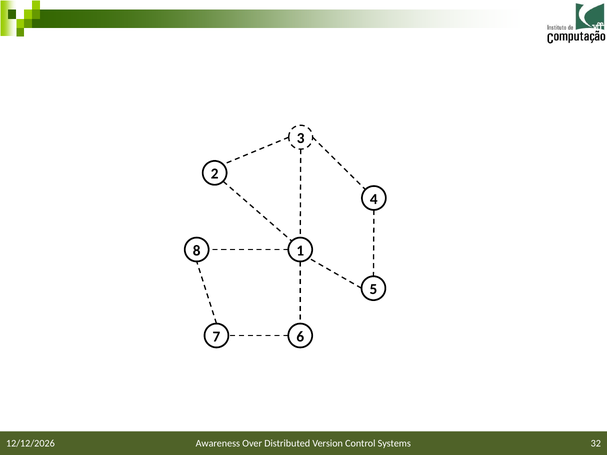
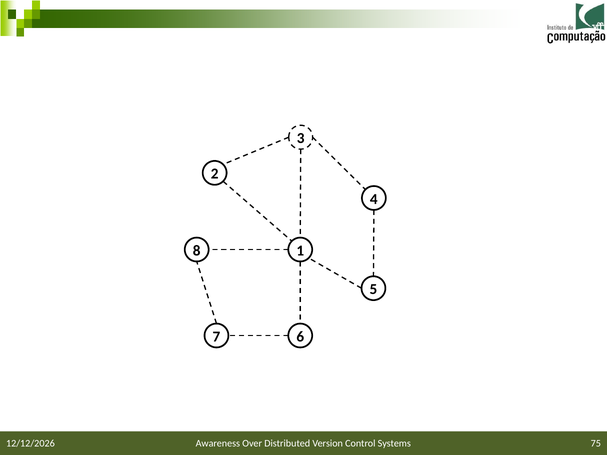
32: 32 -> 75 (596, 444)
